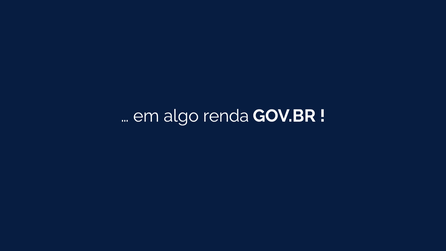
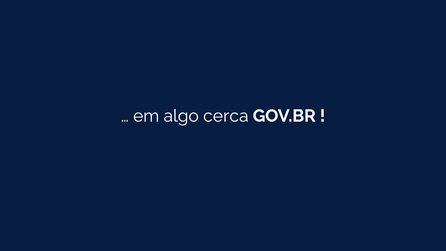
renda: renda -> cerca (226, 116)
